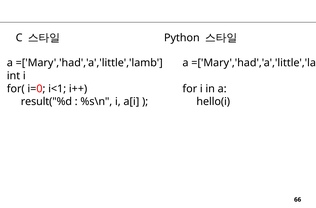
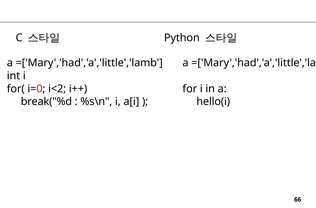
i<1: i<1 -> i<2 (57, 89)
result("%d: result("%d -> break("%d (46, 101)
